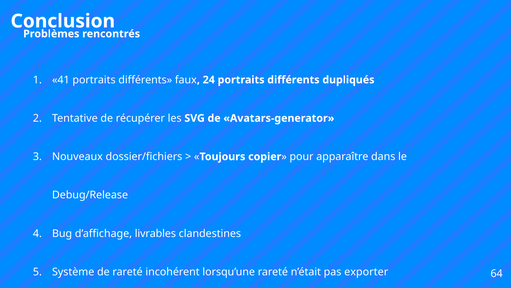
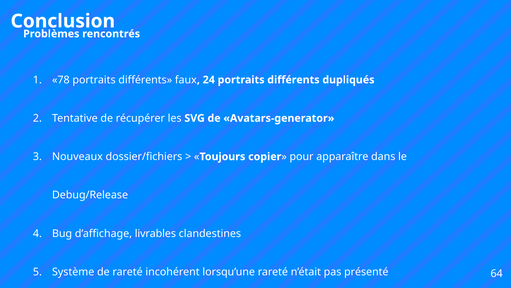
41: 41 -> 78 (61, 80)
exporter: exporter -> présenté (366, 271)
